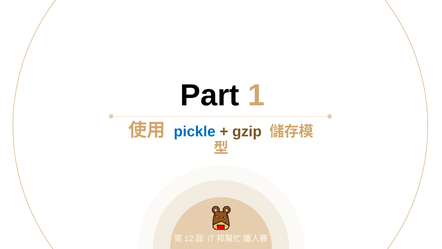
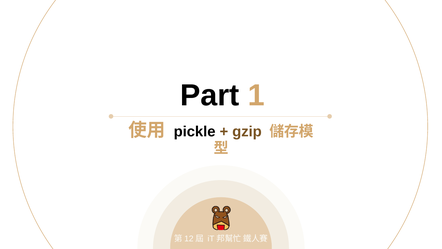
pickle colour: blue -> black (195, 131)
